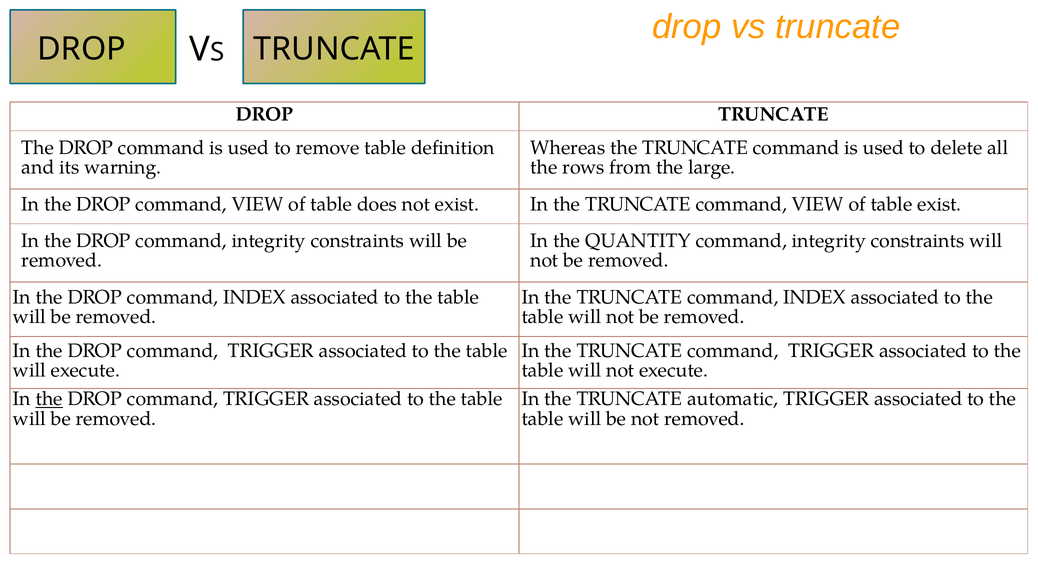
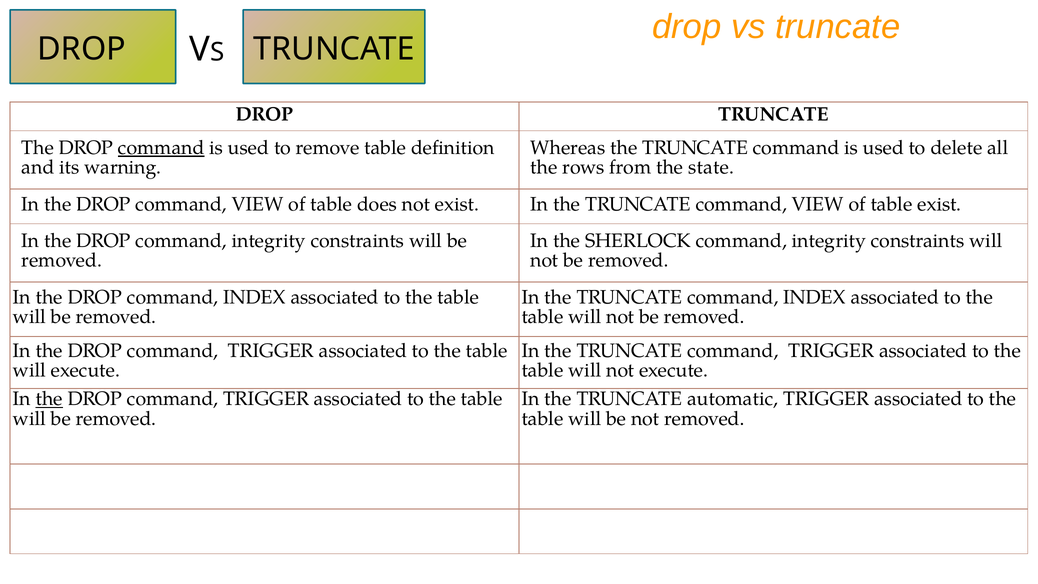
command underline: none -> present (161, 148)
large: large -> state (711, 167)
QUANTITY: QUANTITY -> SHERLOCK (638, 241)
